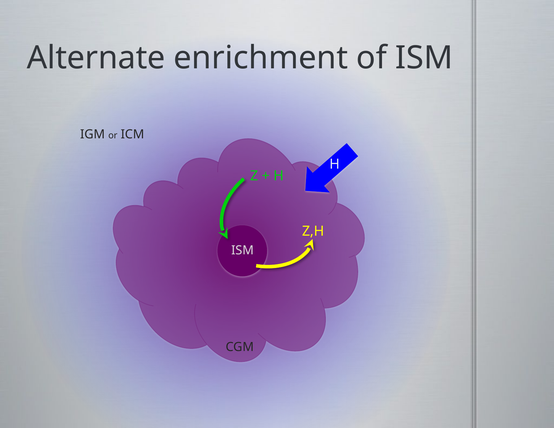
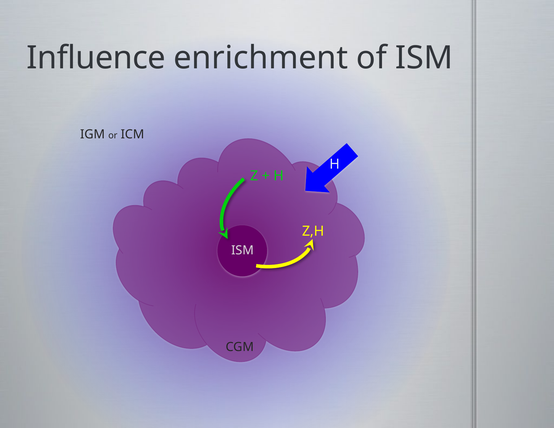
Alternate: Alternate -> Influence (96, 58)
